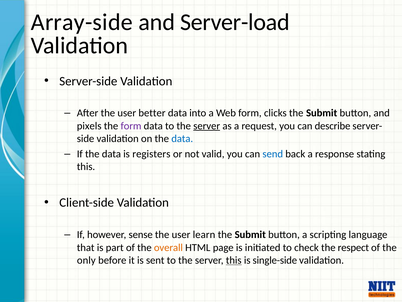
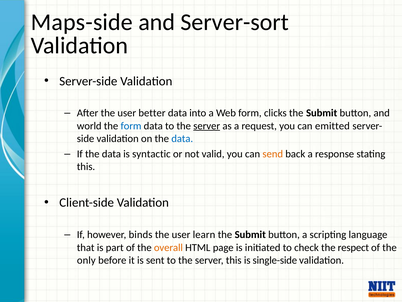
Array-side: Array-side -> Maps-side (82, 22)
Server-load: Server-load -> Server-sort (235, 22)
pixels: pixels -> world (89, 126)
form colour: purple -> blue (131, 126)
describe: describe -> emitted (332, 126)
registers: registers -> syntactic (151, 154)
send colour: blue -> orange (273, 154)
sense: sense -> binds (141, 234)
this underline: present -> none (234, 260)
